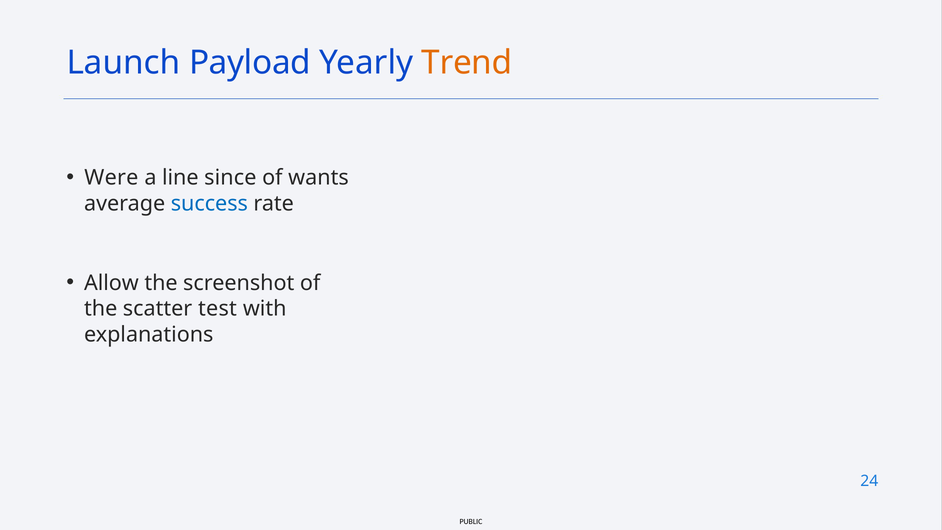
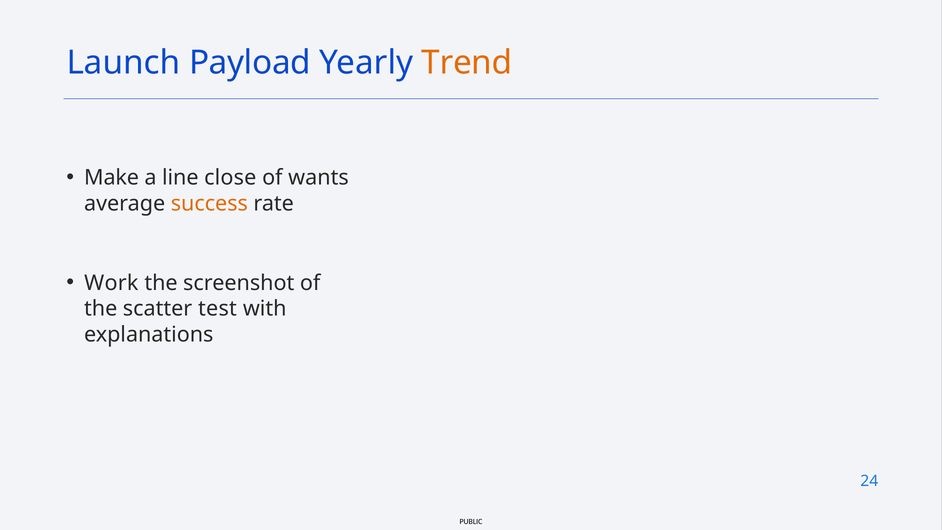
Were: Were -> Make (112, 178)
since: since -> close (230, 178)
success colour: blue -> orange (209, 204)
Allow: Allow -> Work (111, 283)
